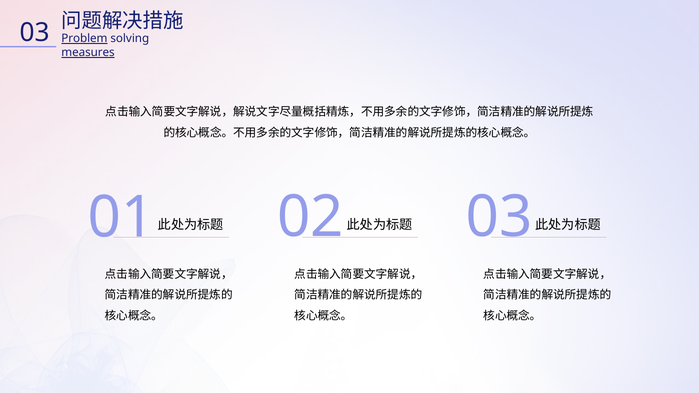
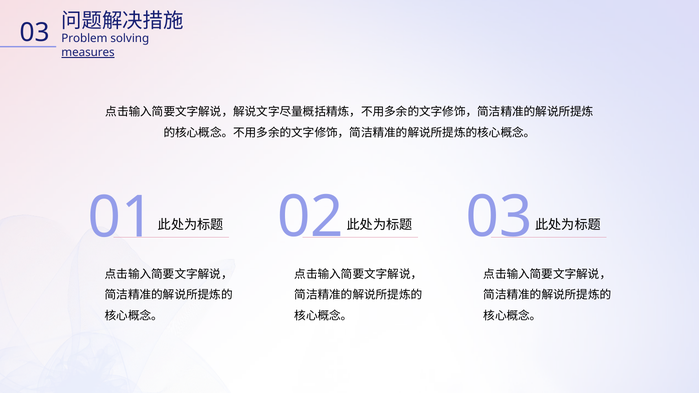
Problem underline: present -> none (84, 39)
